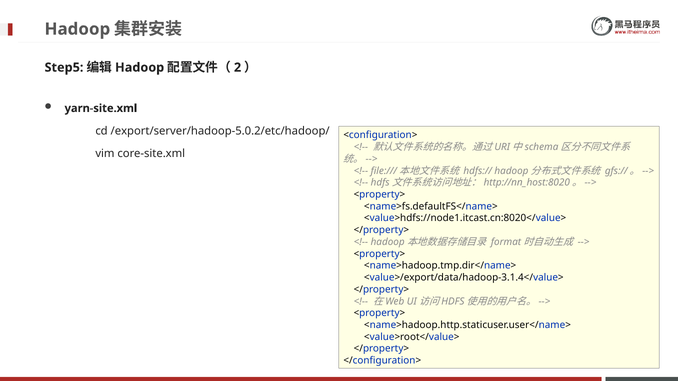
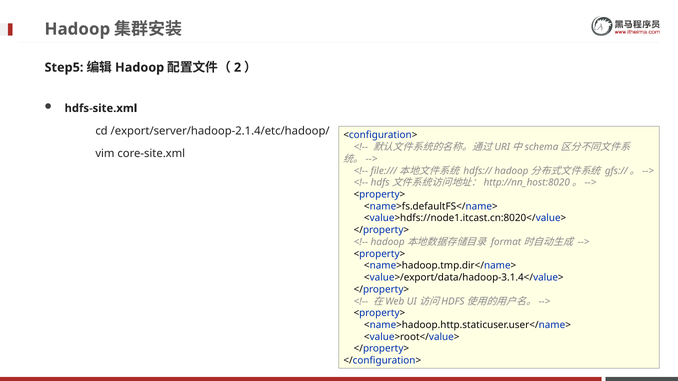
yarn-site.xml: yarn-site.xml -> hdfs-site.xml (101, 108)
/export/server/hadoop-5.0.2/etc/hadoop/: /export/server/hadoop-5.0.2/etc/hadoop/ -> /export/server/hadoop-2.1.4/etc/hadoop/ (220, 131)
